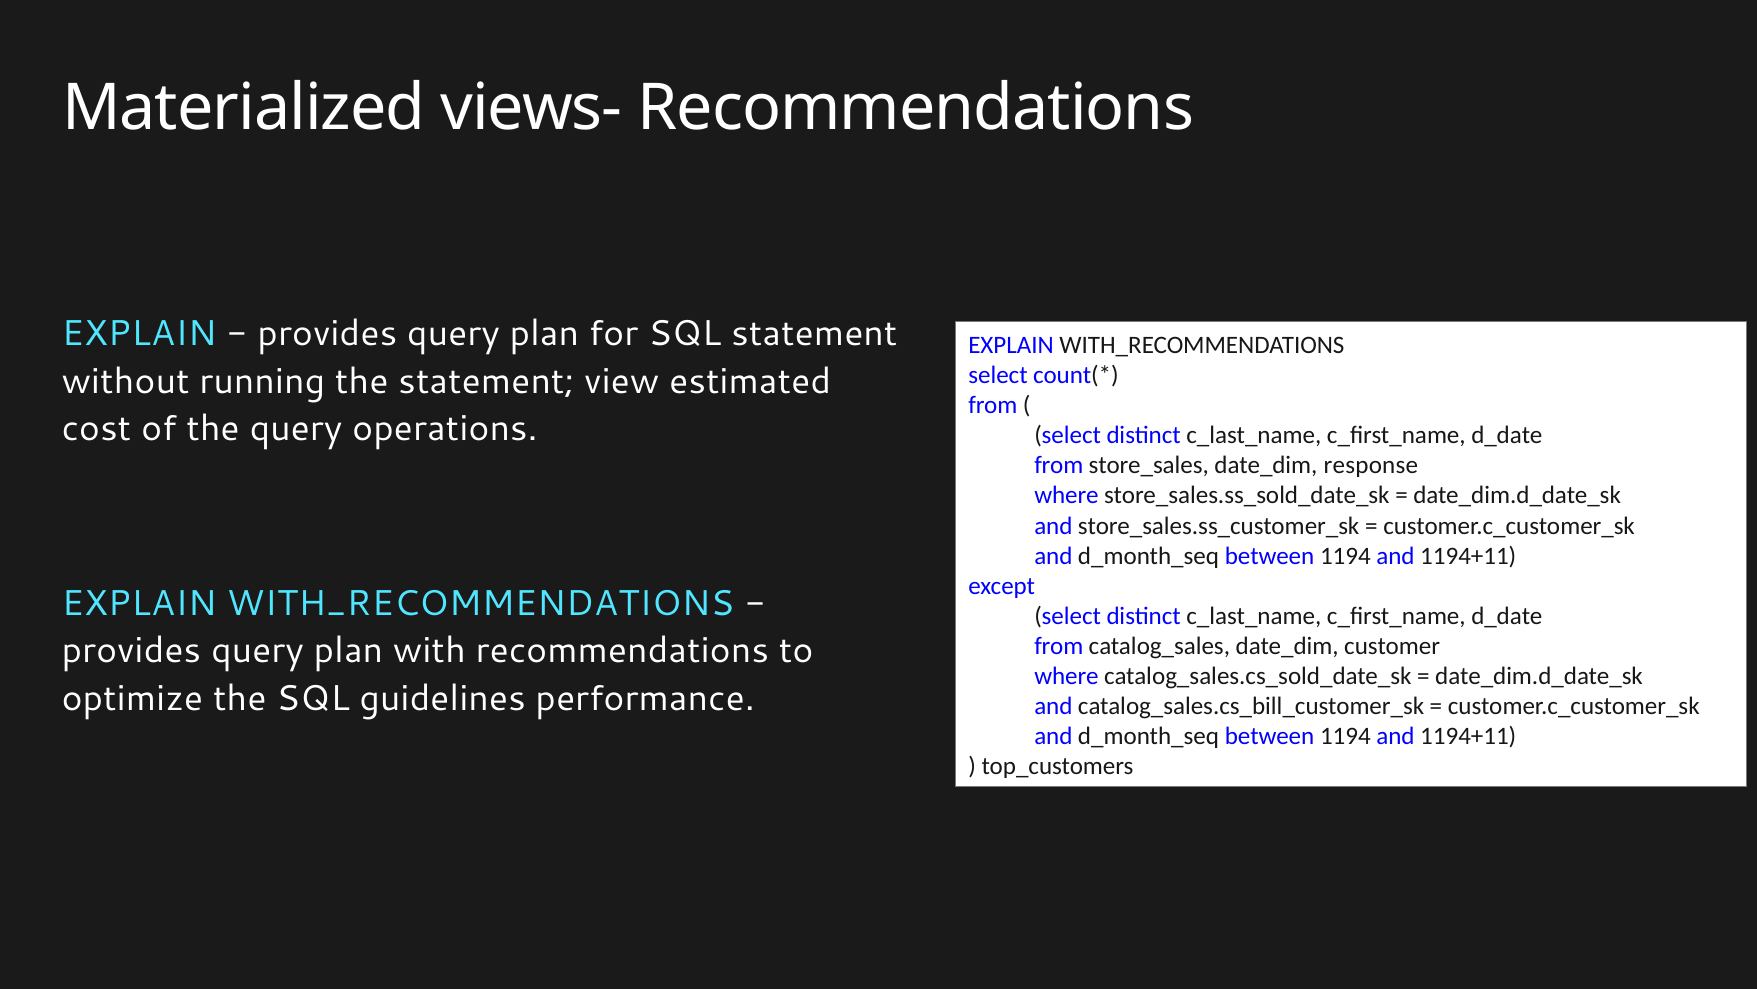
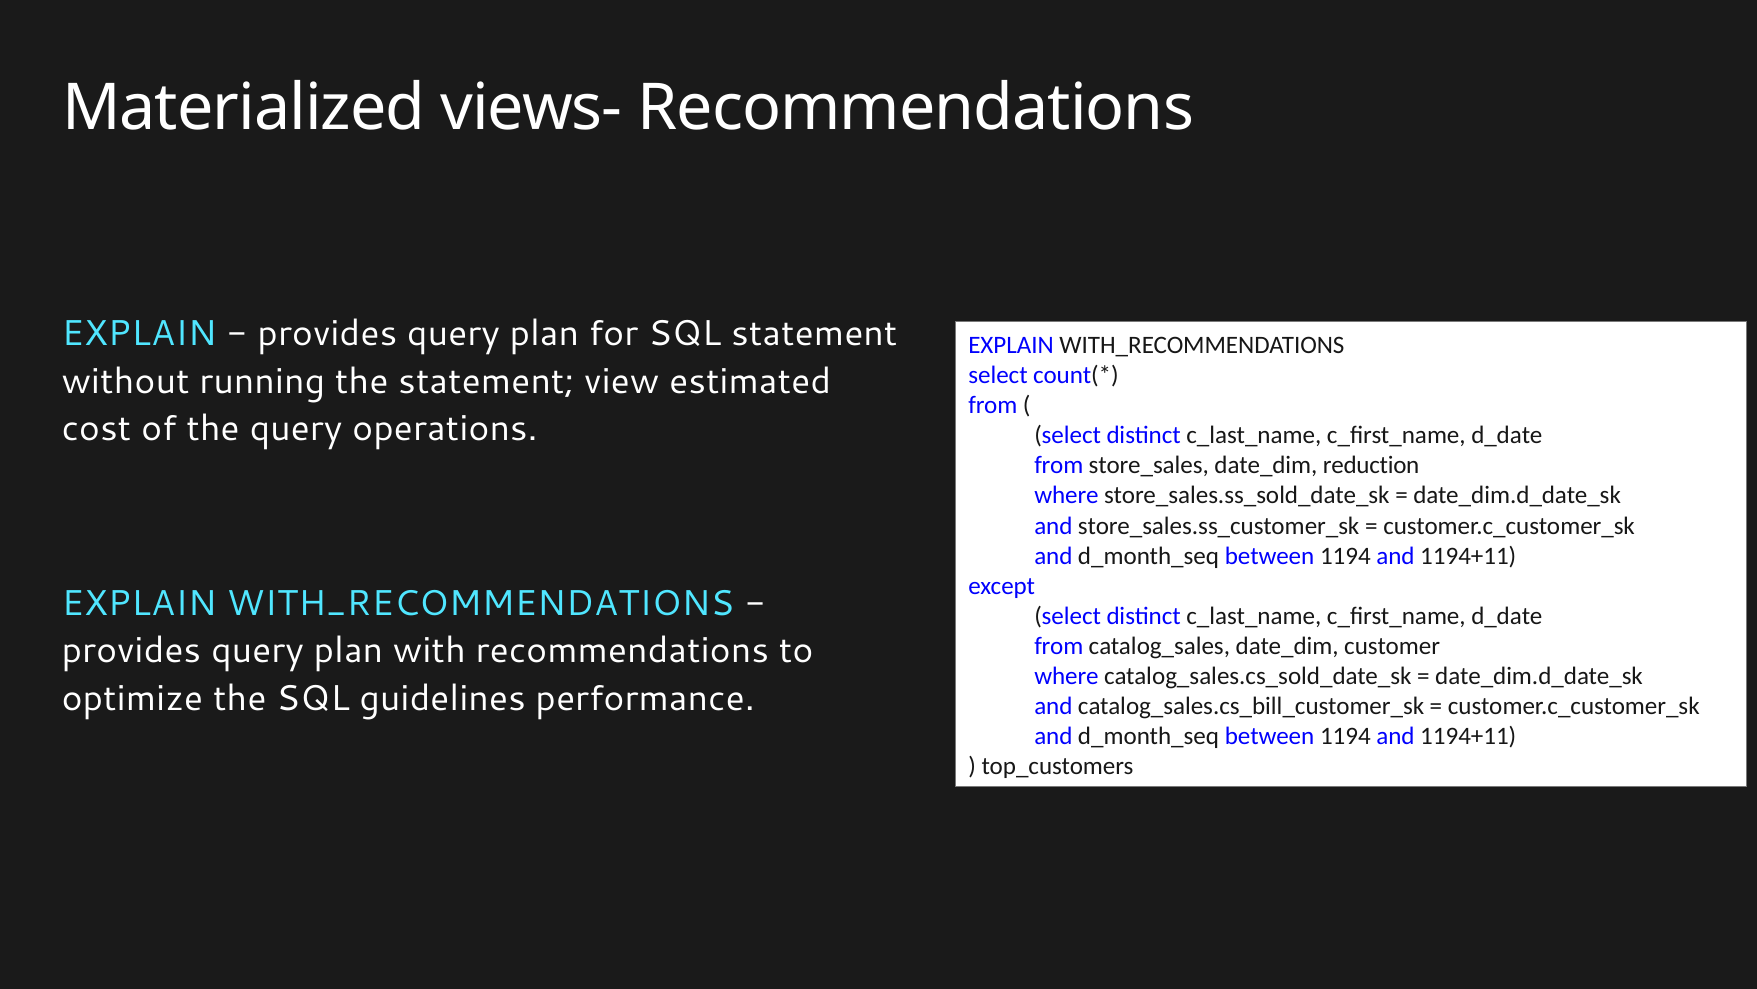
response: response -> reduction (1371, 465)
